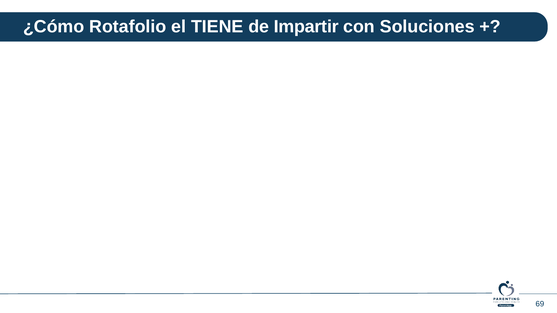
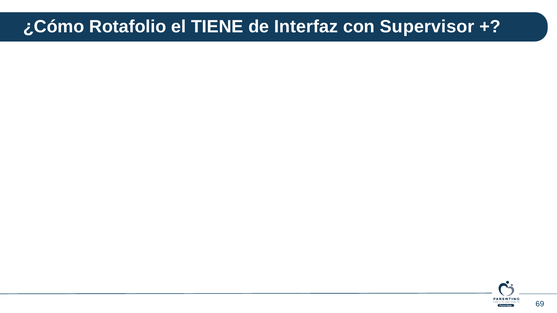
Impartir: Impartir -> Interfaz (306, 27)
Soluciones: Soluciones -> Supervisor (427, 27)
